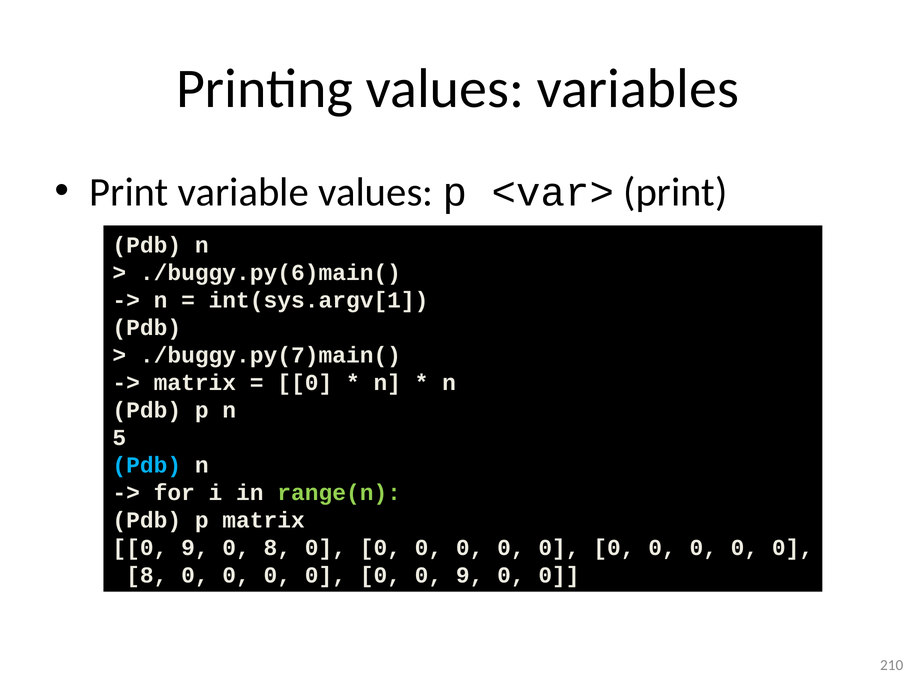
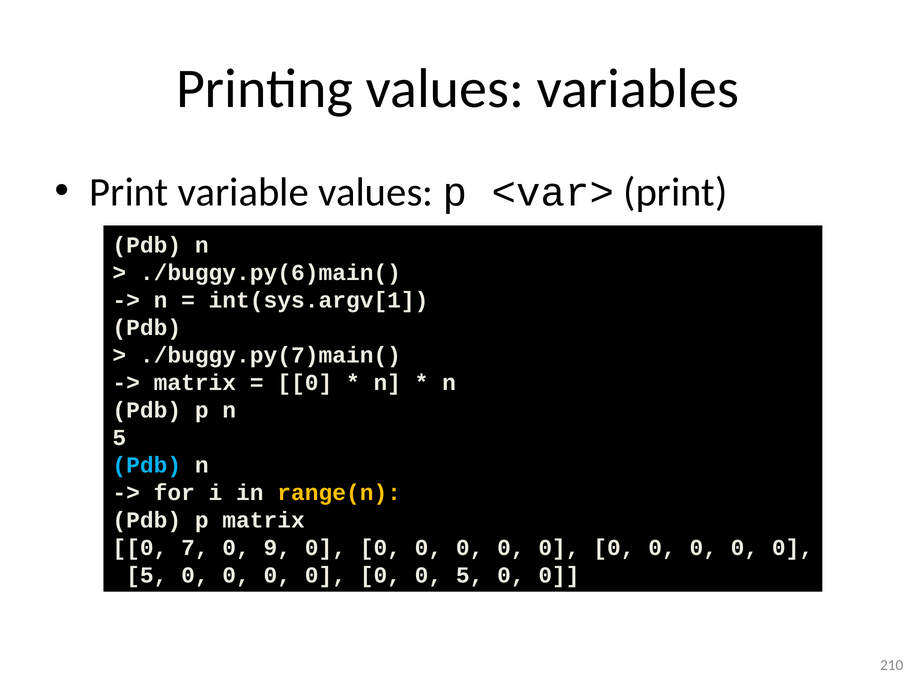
range(n colour: light green -> yellow (339, 493)
9: 9 -> 7 (195, 548)
8: 8 -> 9 (277, 548)
8: 8 -> 5 (147, 575)
9: 9 -> 5 (470, 575)
